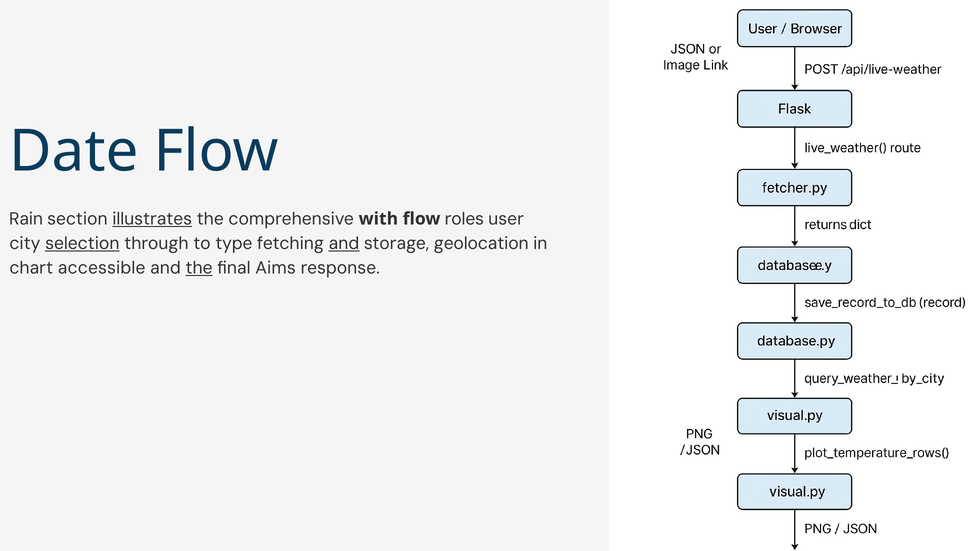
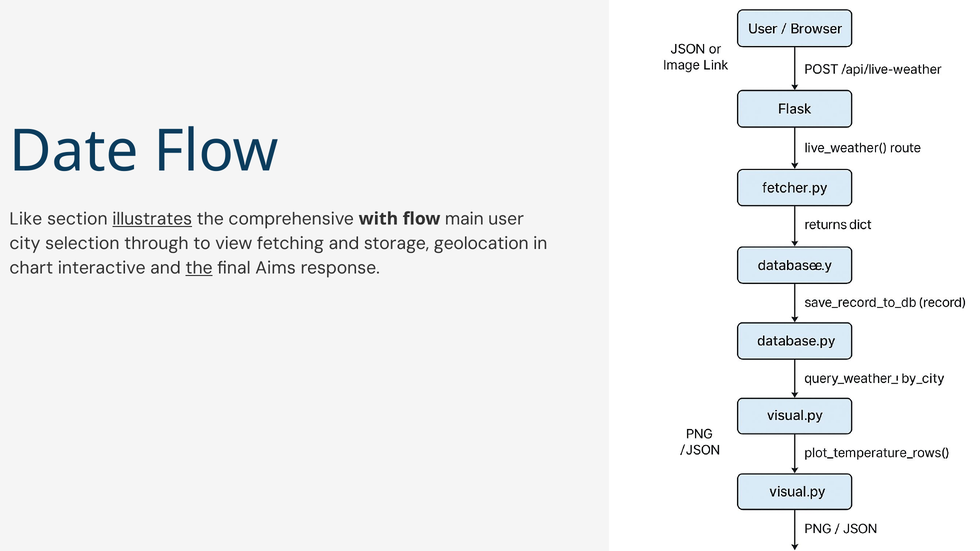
Rain: Rain -> Like (26, 219)
roles: roles -> main (464, 219)
selection underline: present -> none (82, 243)
type: type -> view (234, 243)
and underline: present -> none (344, 243)
accessible: accessible -> interactive (102, 268)
